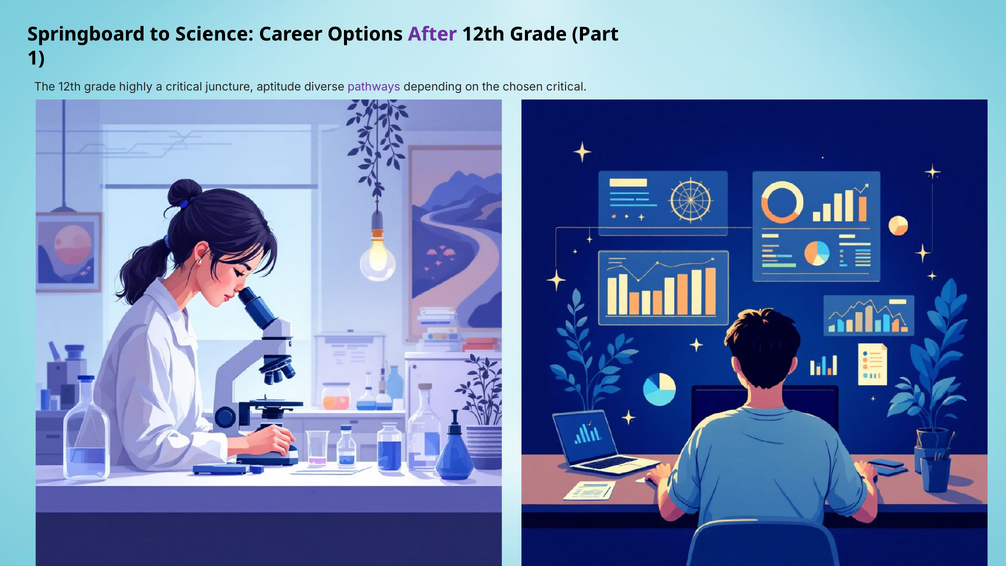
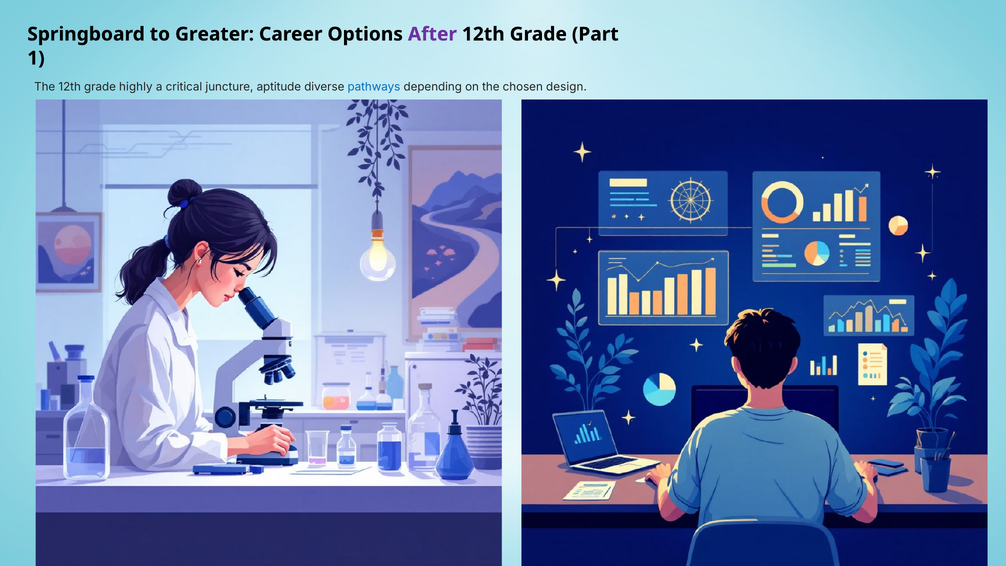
to Science: Science -> Greater (215, 34)
pathways colour: purple -> blue (374, 87)
chosen critical: critical -> design (566, 87)
